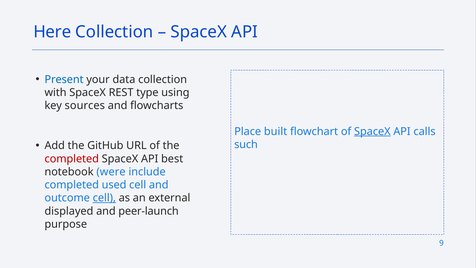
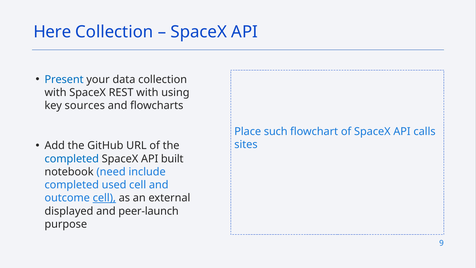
REST type: type -> with (147, 92)
built: built -> such (276, 131)
SpaceX underline: present -> none (372, 131)
such: such -> sites (246, 144)
completed colour: red -> blue (72, 159)
best: best -> built (172, 159)
were: were -> need (111, 172)
